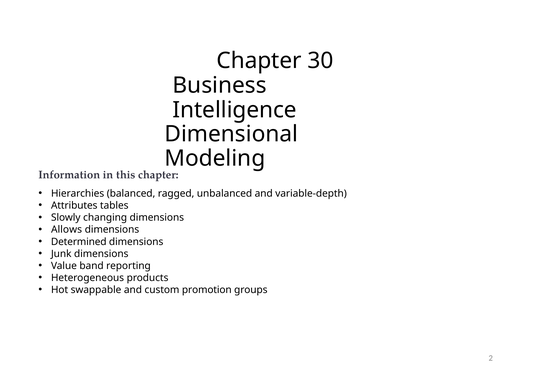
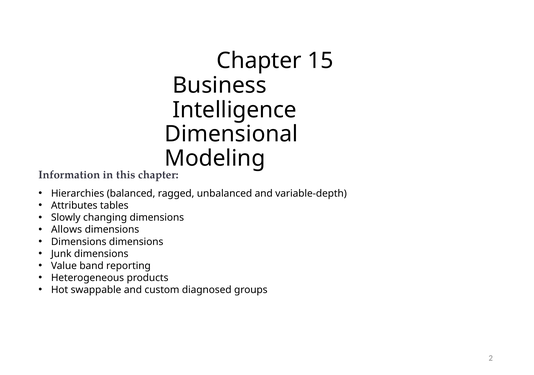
30: 30 -> 15 (320, 61)
Determined: Determined -> Dimensions (79, 242)
promotion: promotion -> diagnosed (207, 290)
